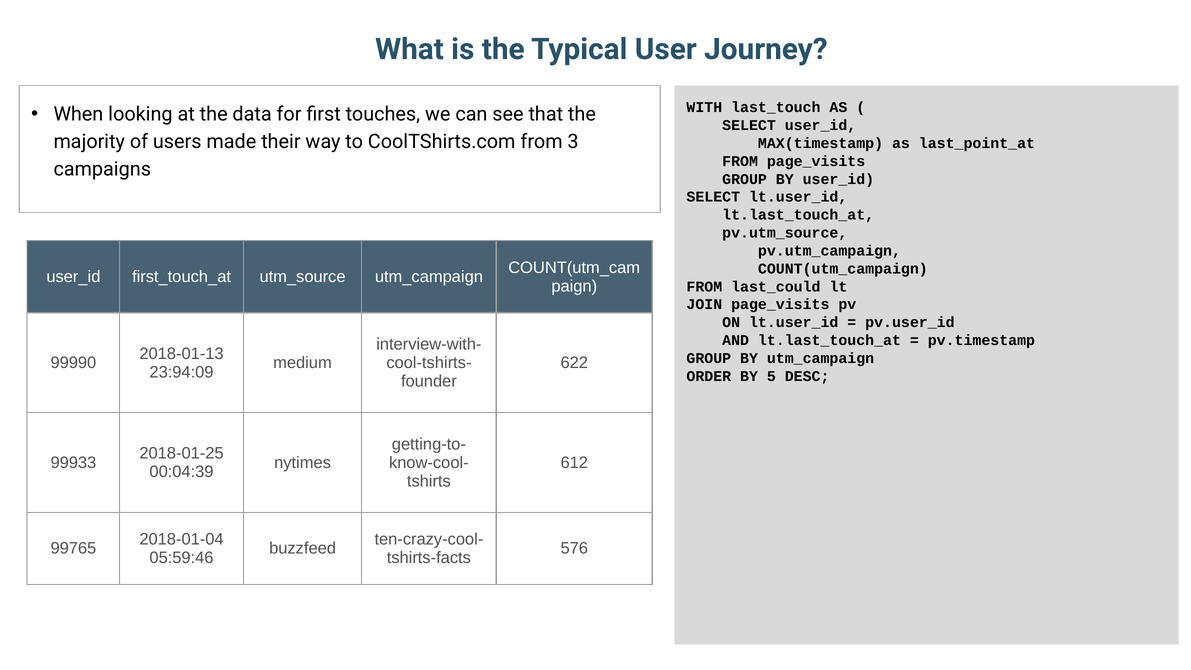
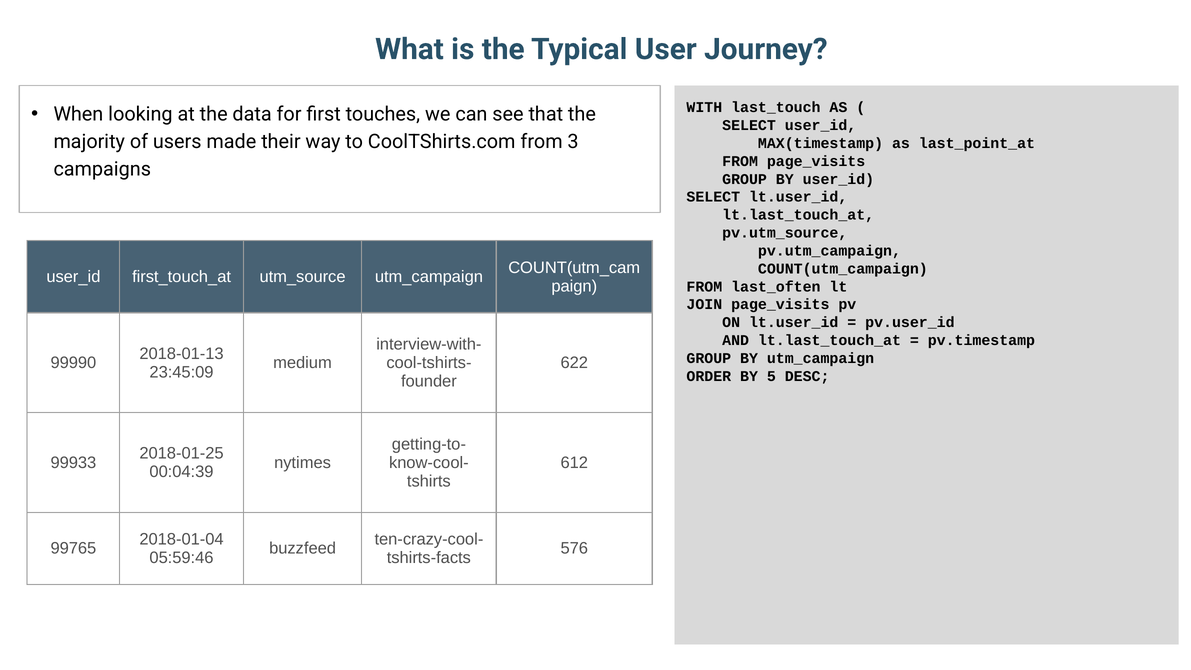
last_could: last_could -> last_often (776, 287)
23:94:09: 23:94:09 -> 23:45:09 (182, 372)
